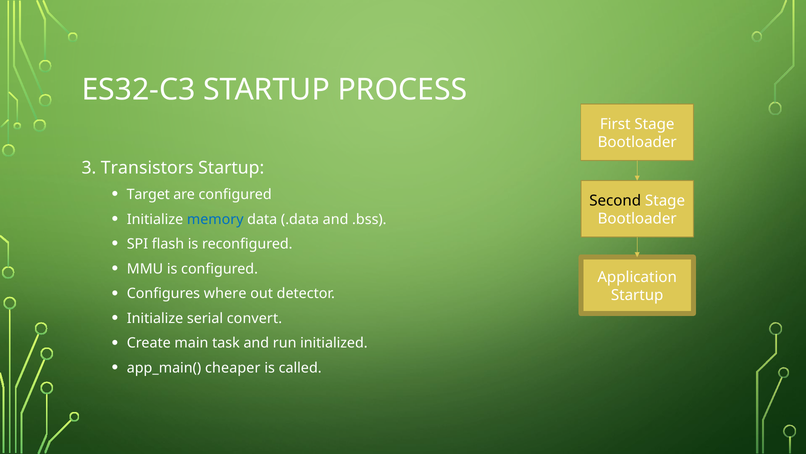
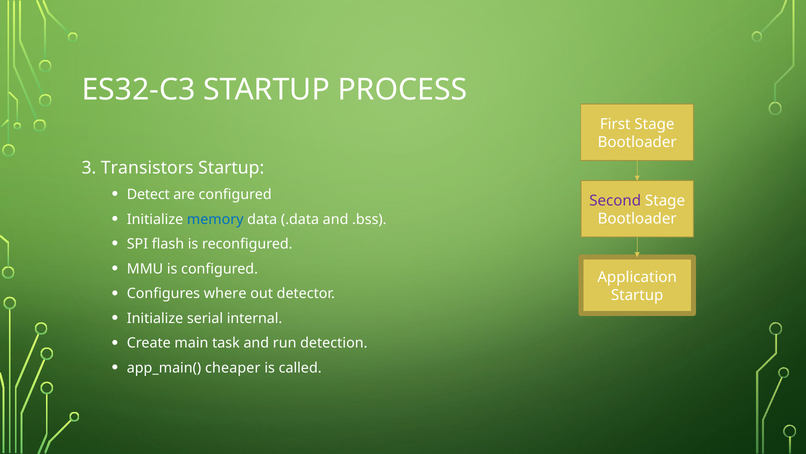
Target: Target -> Detect (148, 194)
Second colour: black -> purple (615, 201)
convert: convert -> internal (255, 318)
initialized: initialized -> detection (334, 343)
